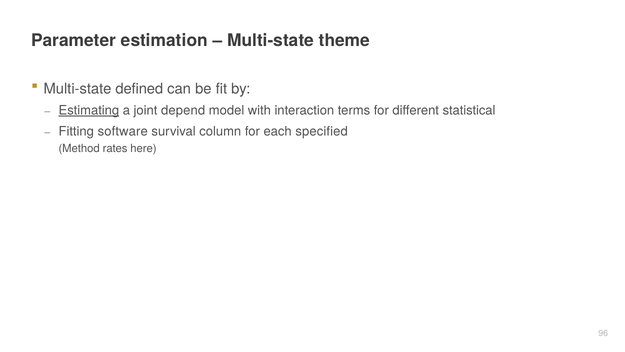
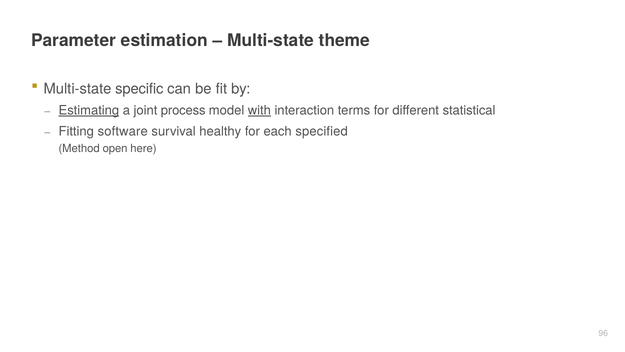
defined: defined -> specific (139, 89)
depend: depend -> process (183, 110)
with underline: none -> present (259, 110)
column: column -> healthy (220, 131)
rates: rates -> open (115, 148)
